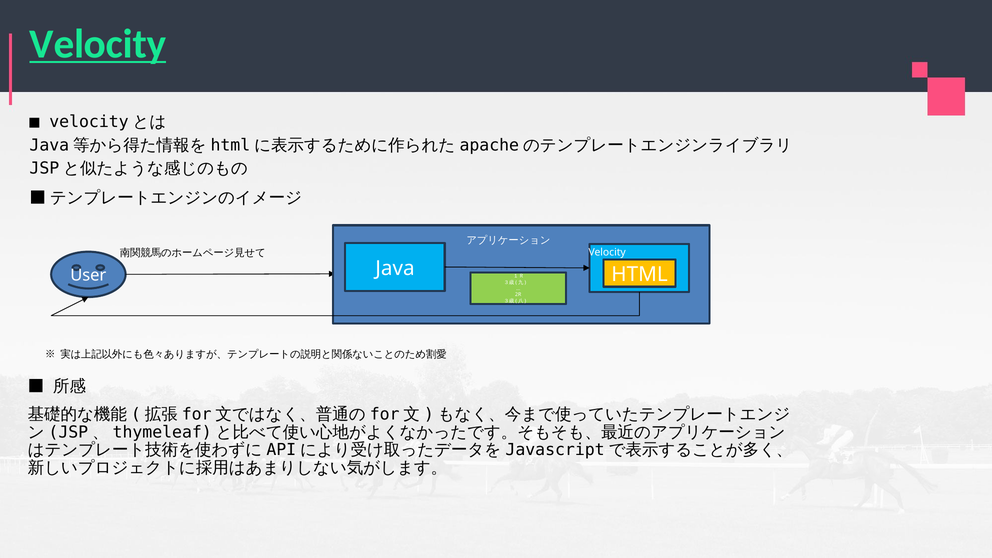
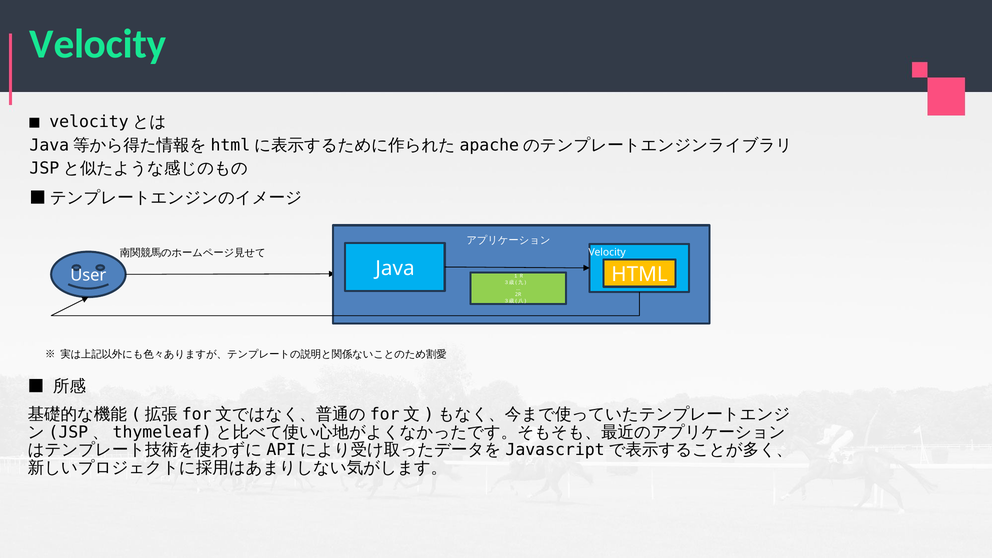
Velocity underline: present -> none (98, 44)
